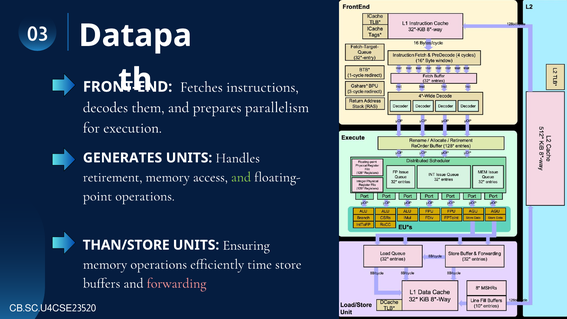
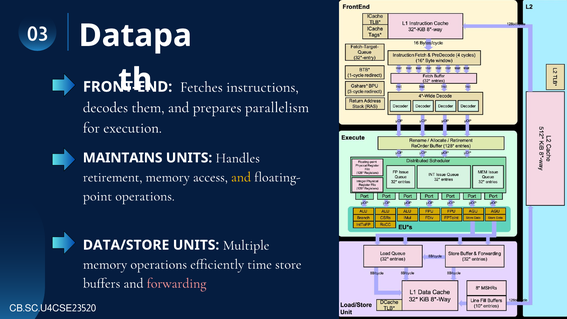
GENERATES: GENERATES -> MAINTAINS (123, 158)
and colour: light green -> yellow (241, 177)
THAN/STORE: THAN/STORE -> DATA/STORE (126, 245)
Ensuring: Ensuring -> Multiple (246, 245)
